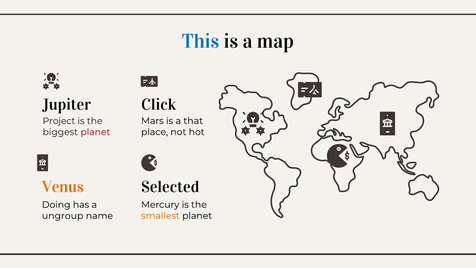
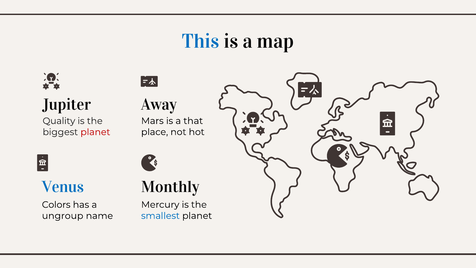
Click: Click -> Away (159, 104)
Project: Project -> Quality (59, 121)
Selected: Selected -> Monthly (170, 187)
Venus colour: orange -> blue (63, 187)
Doing: Doing -> Colors (56, 205)
smallest colour: orange -> blue (160, 216)
